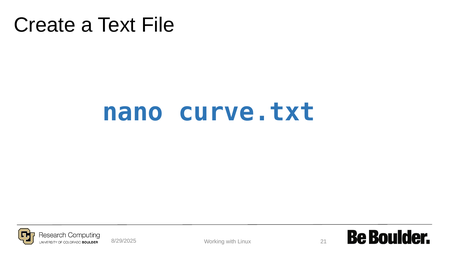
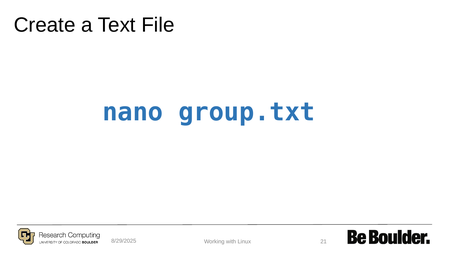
curve.txt: curve.txt -> group.txt (247, 112)
